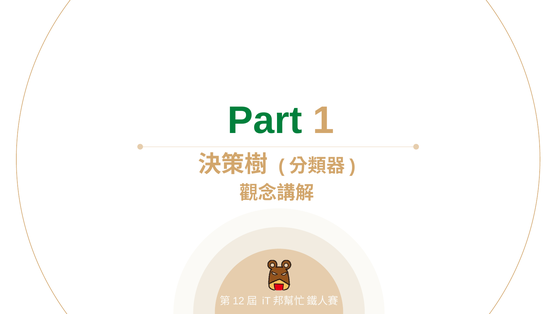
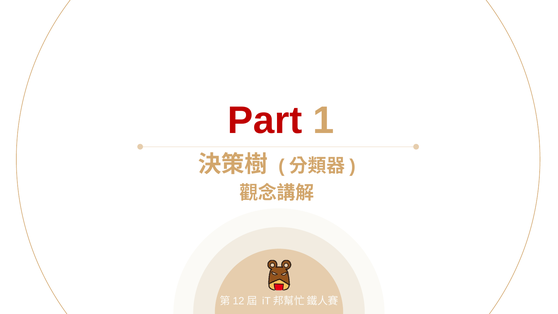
Part colour: green -> red (265, 121)
